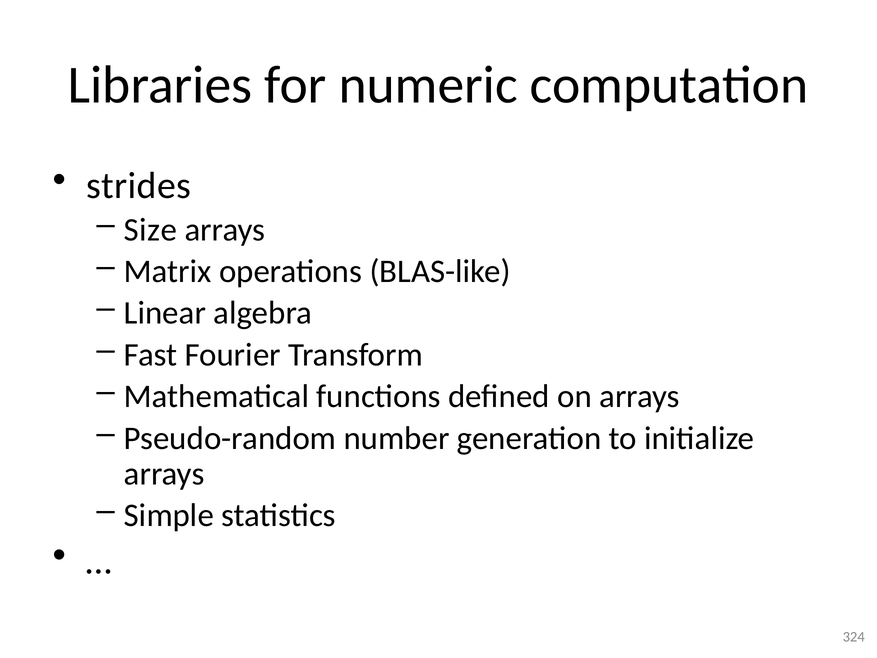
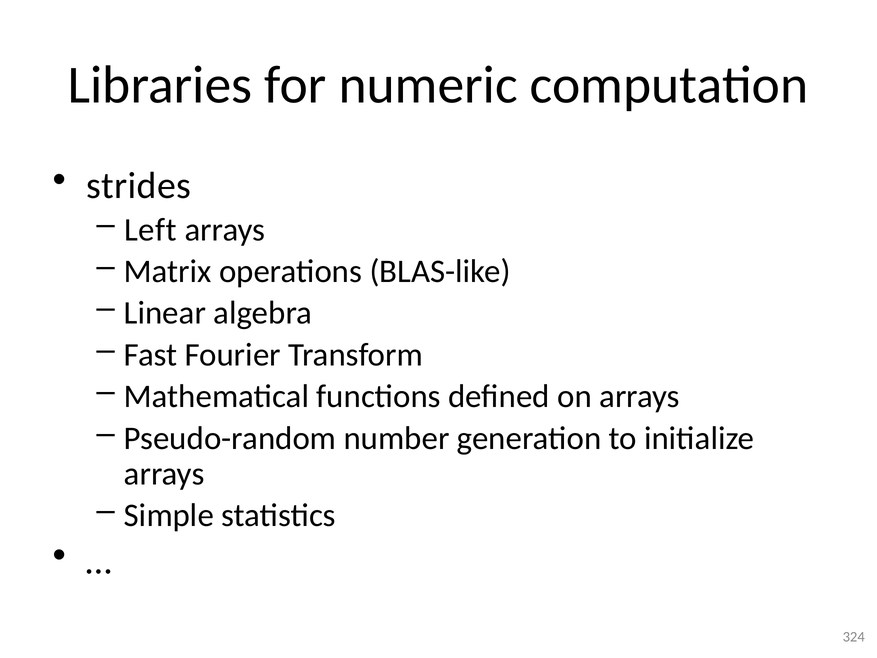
Size: Size -> Left (150, 230)
